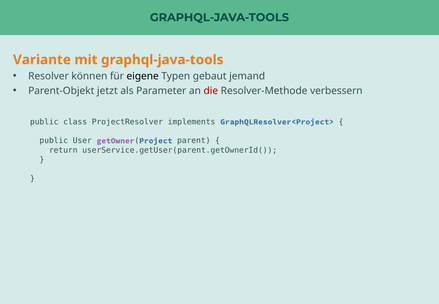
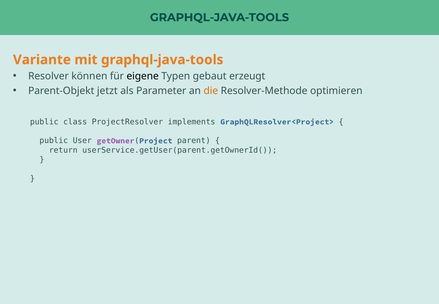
jemand: jemand -> erzeugt (247, 76)
die colour: red -> orange (211, 91)
verbessern: verbessern -> optimieren (336, 91)
